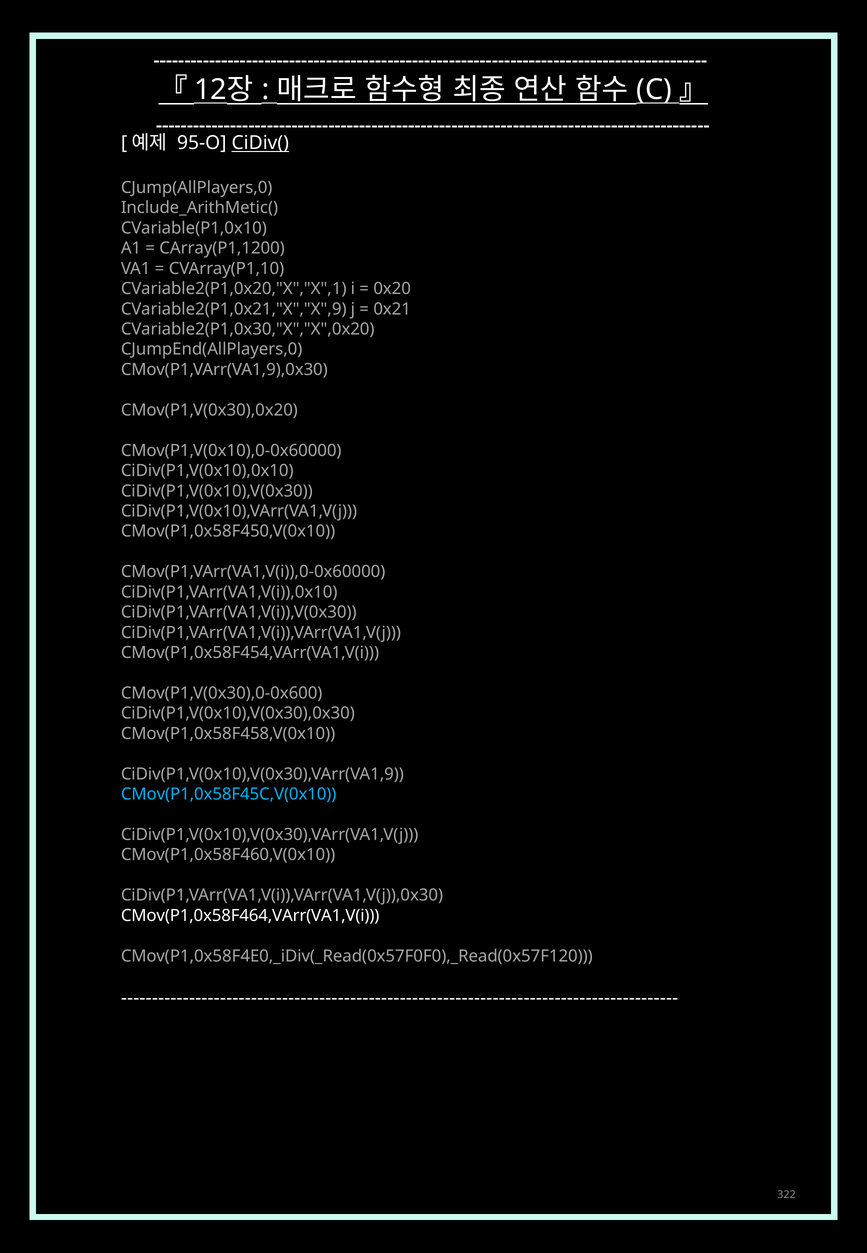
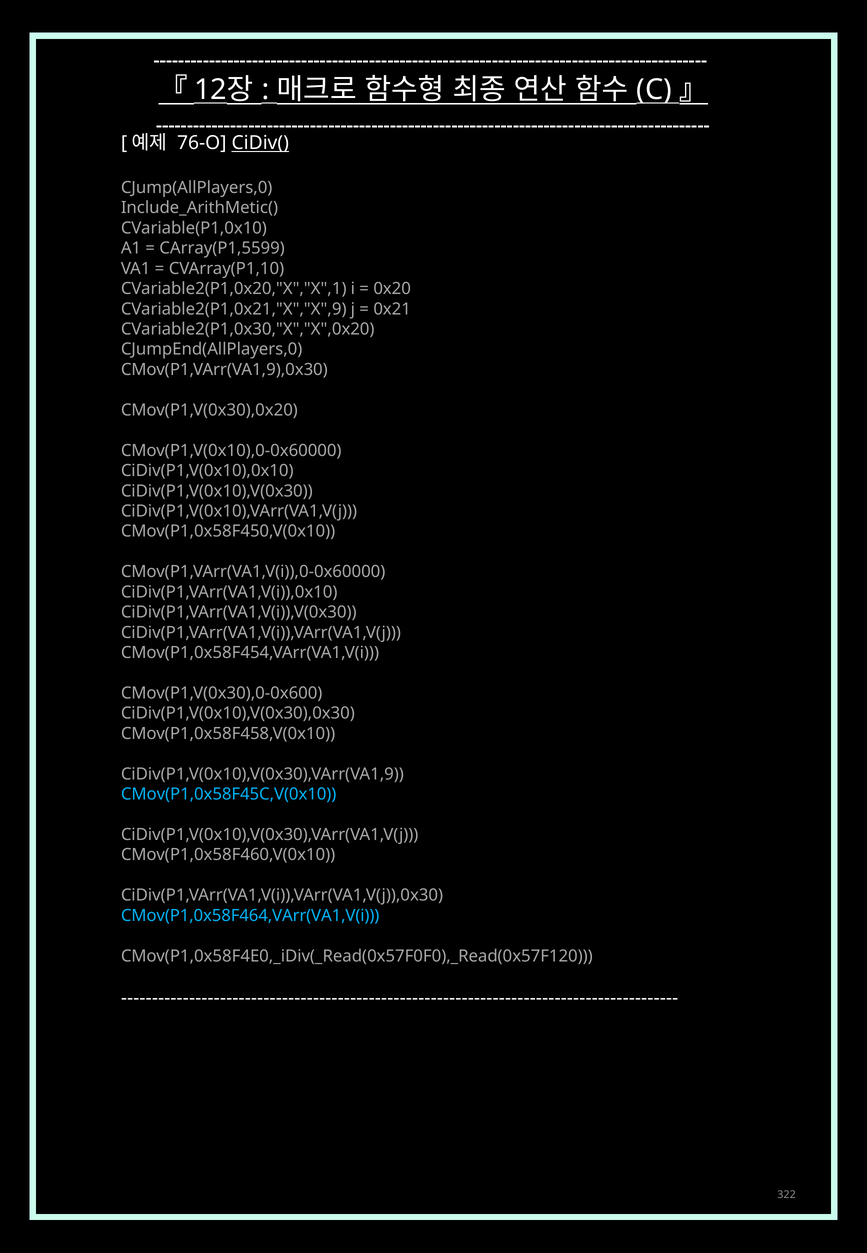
95-O: 95-O -> 76-O (202, 143)
CArray(P1,1200: CArray(P1,1200 -> CArray(P1,5599 (222, 248)
CMov(P1,0x58F464,VArr(VA1,V(i colour: white -> light blue (250, 915)
